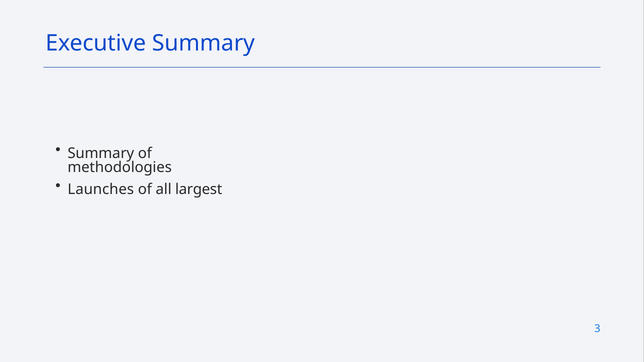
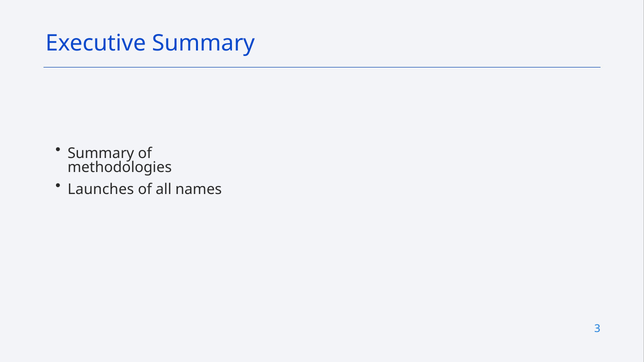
largest: largest -> names (199, 189)
